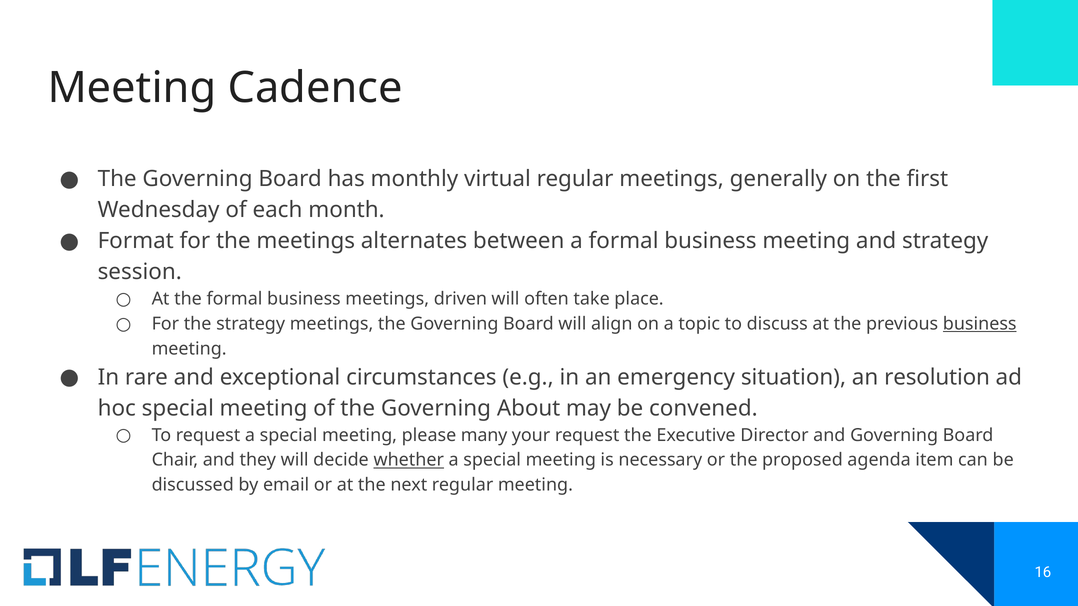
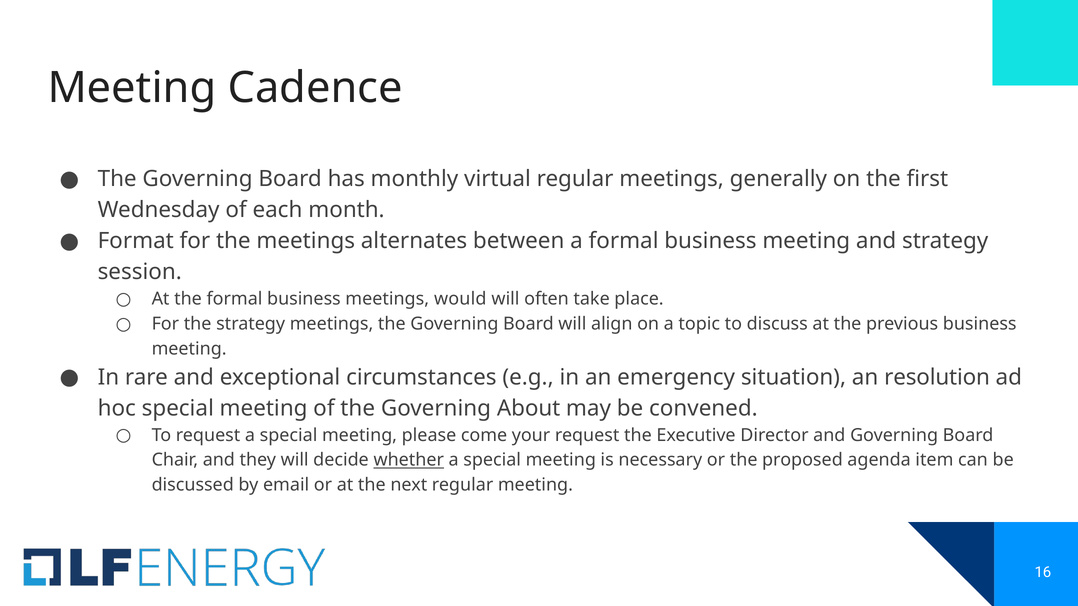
driven: driven -> would (460, 299)
business underline: present -> none (980, 324)
many: many -> come (484, 436)
